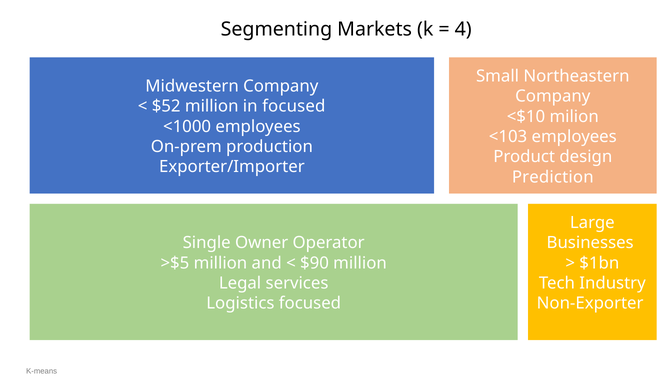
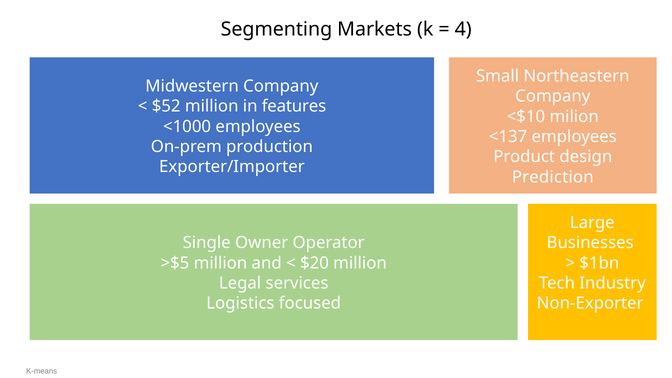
in focused: focused -> features (294, 106)
<103: <103 -> <137 (508, 137)
$90: $90 -> $20 (314, 263)
